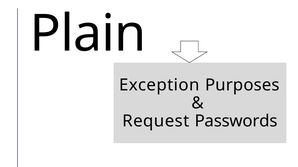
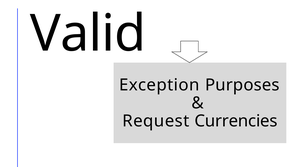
Plain: Plain -> Valid (88, 34)
Passwords: Passwords -> Currencies (236, 121)
